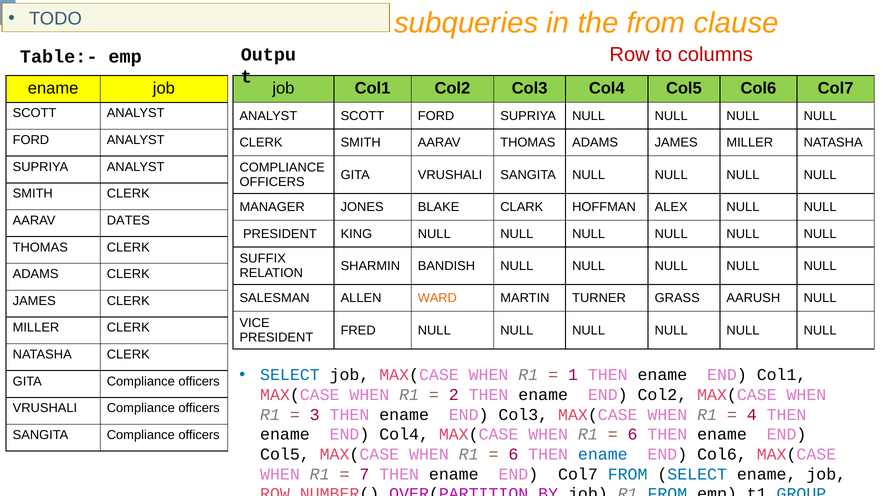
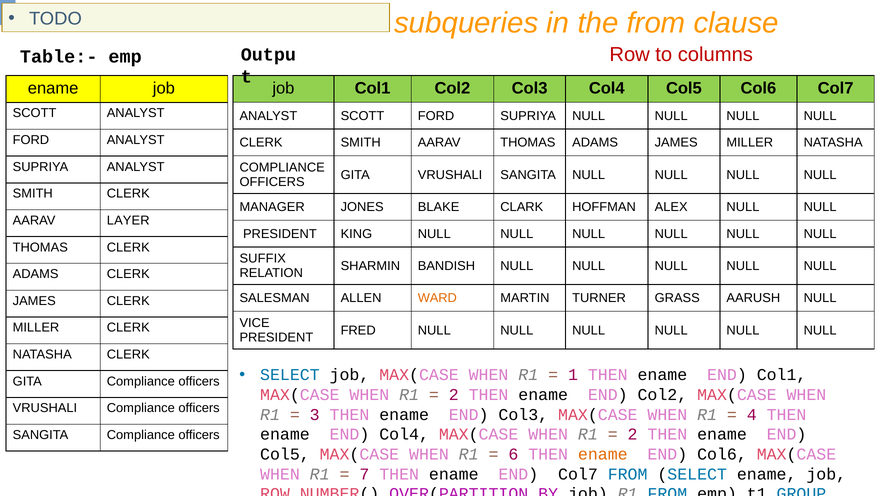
DATES: DATES -> LAYER (128, 221)
6: 6 -> 2 (633, 435)
ename colour: blue -> orange (603, 455)
